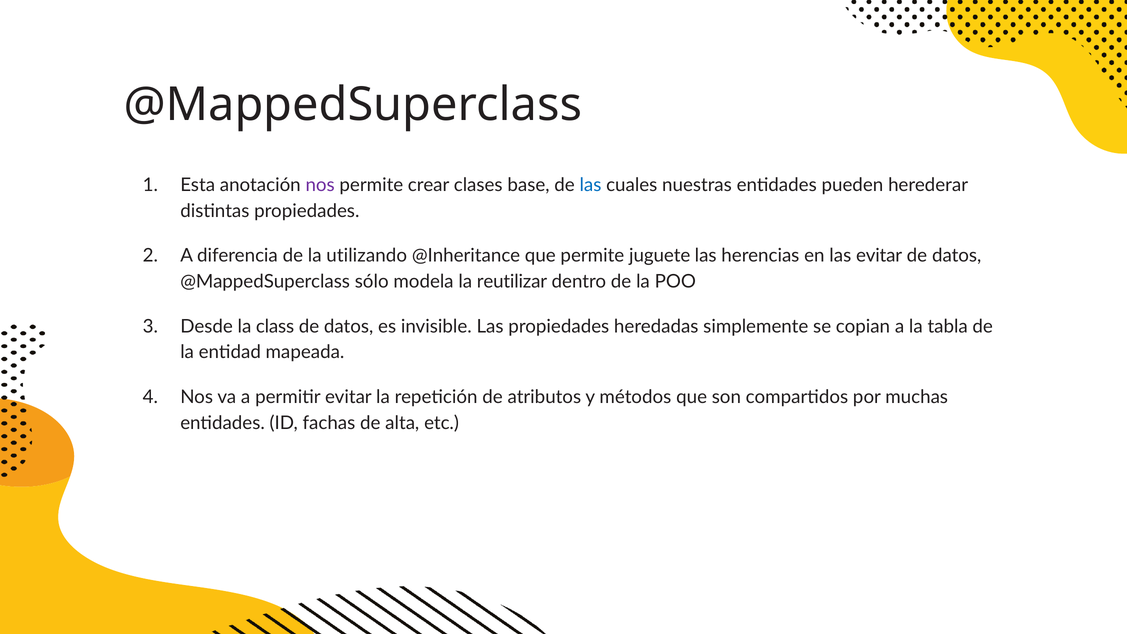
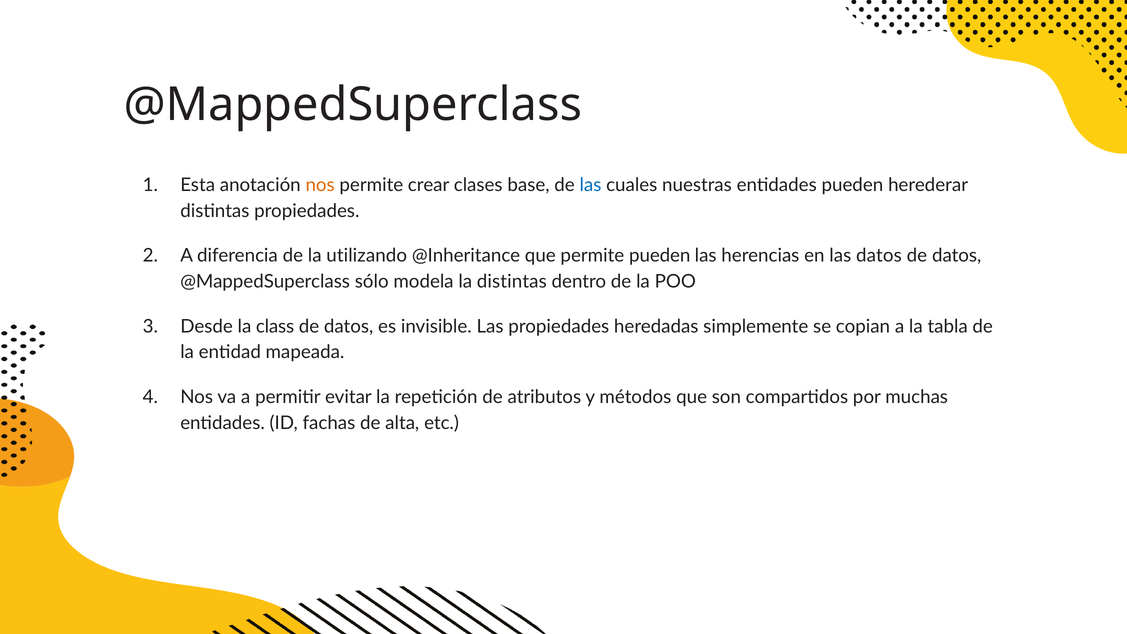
nos colour: purple -> orange (320, 185)
permite juguete: juguete -> pueden (660, 256)
las evitar: evitar -> datos (879, 256)
la reutilizar: reutilizar -> distintas (512, 282)
